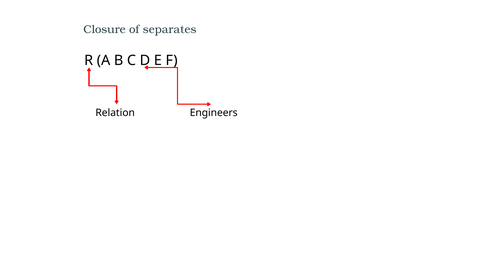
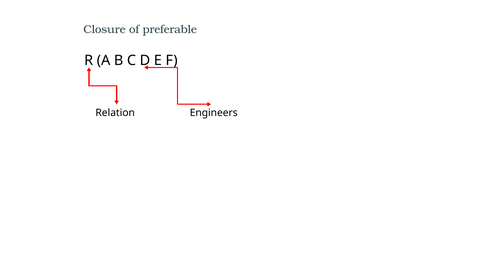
separates: separates -> preferable (170, 30)
